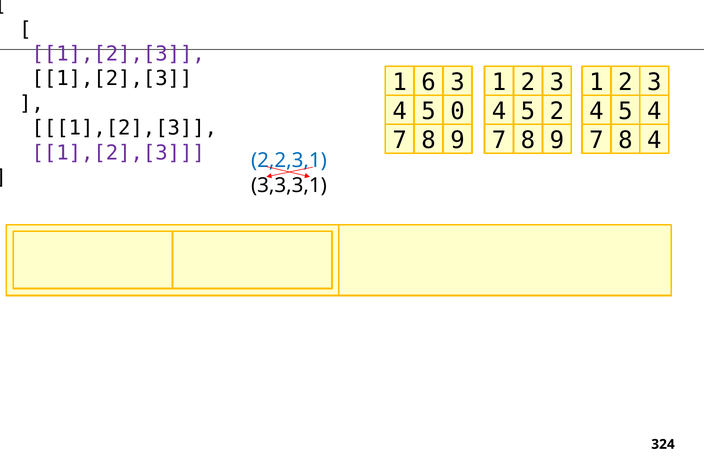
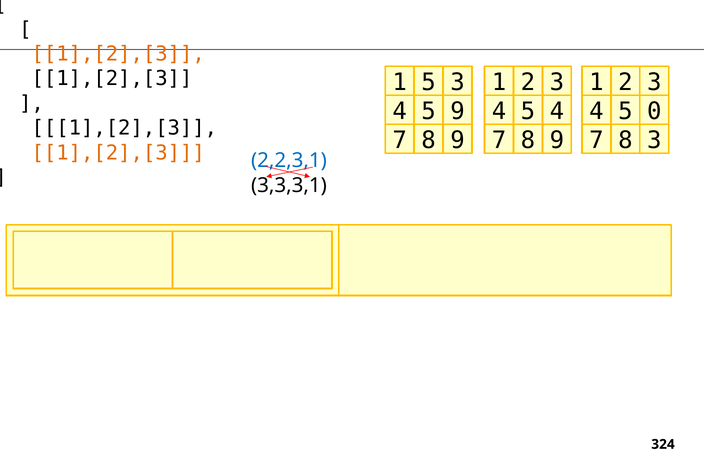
1],[2],[3 colour: purple -> orange (118, 54)
1 6: 6 -> 5 (429, 82)
5 0: 0 -> 9 (458, 111)
5 2: 2 -> 4 (557, 111)
5 4: 4 -> 0 (654, 111)
8 4: 4 -> 3 (654, 140)
1],[2],[3 colour: purple -> orange (118, 153)
